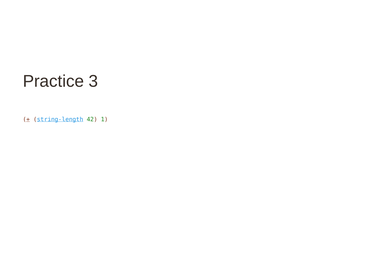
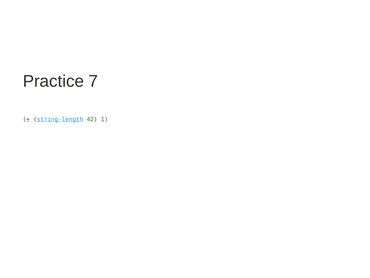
3: 3 -> 7 (93, 81)
